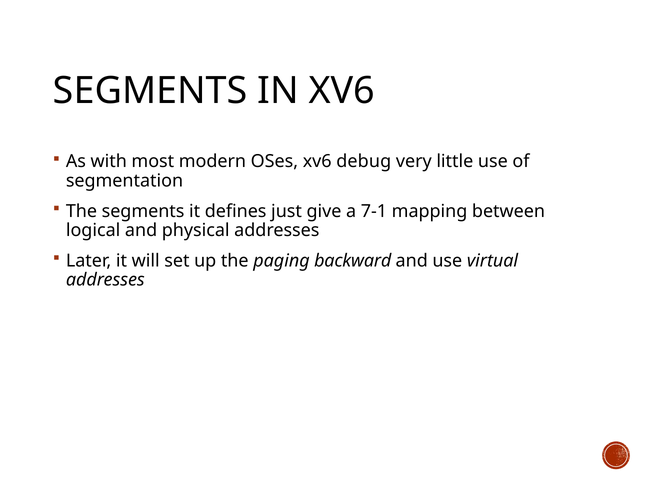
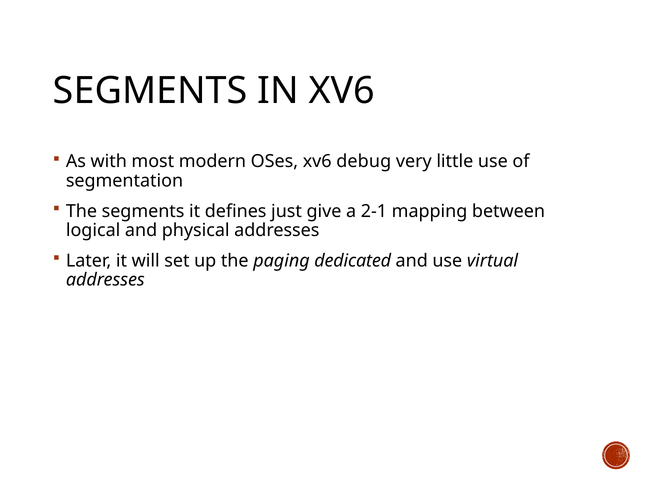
7-1: 7-1 -> 2-1 (374, 211)
backward: backward -> dedicated (353, 261)
